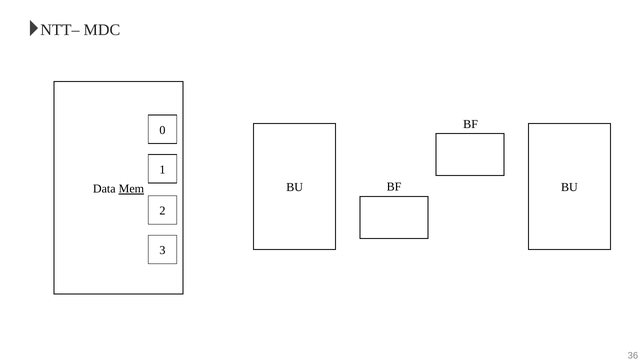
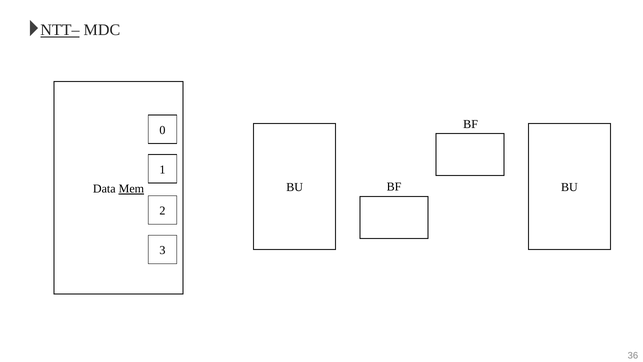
NTT– underline: none -> present (60, 30)
